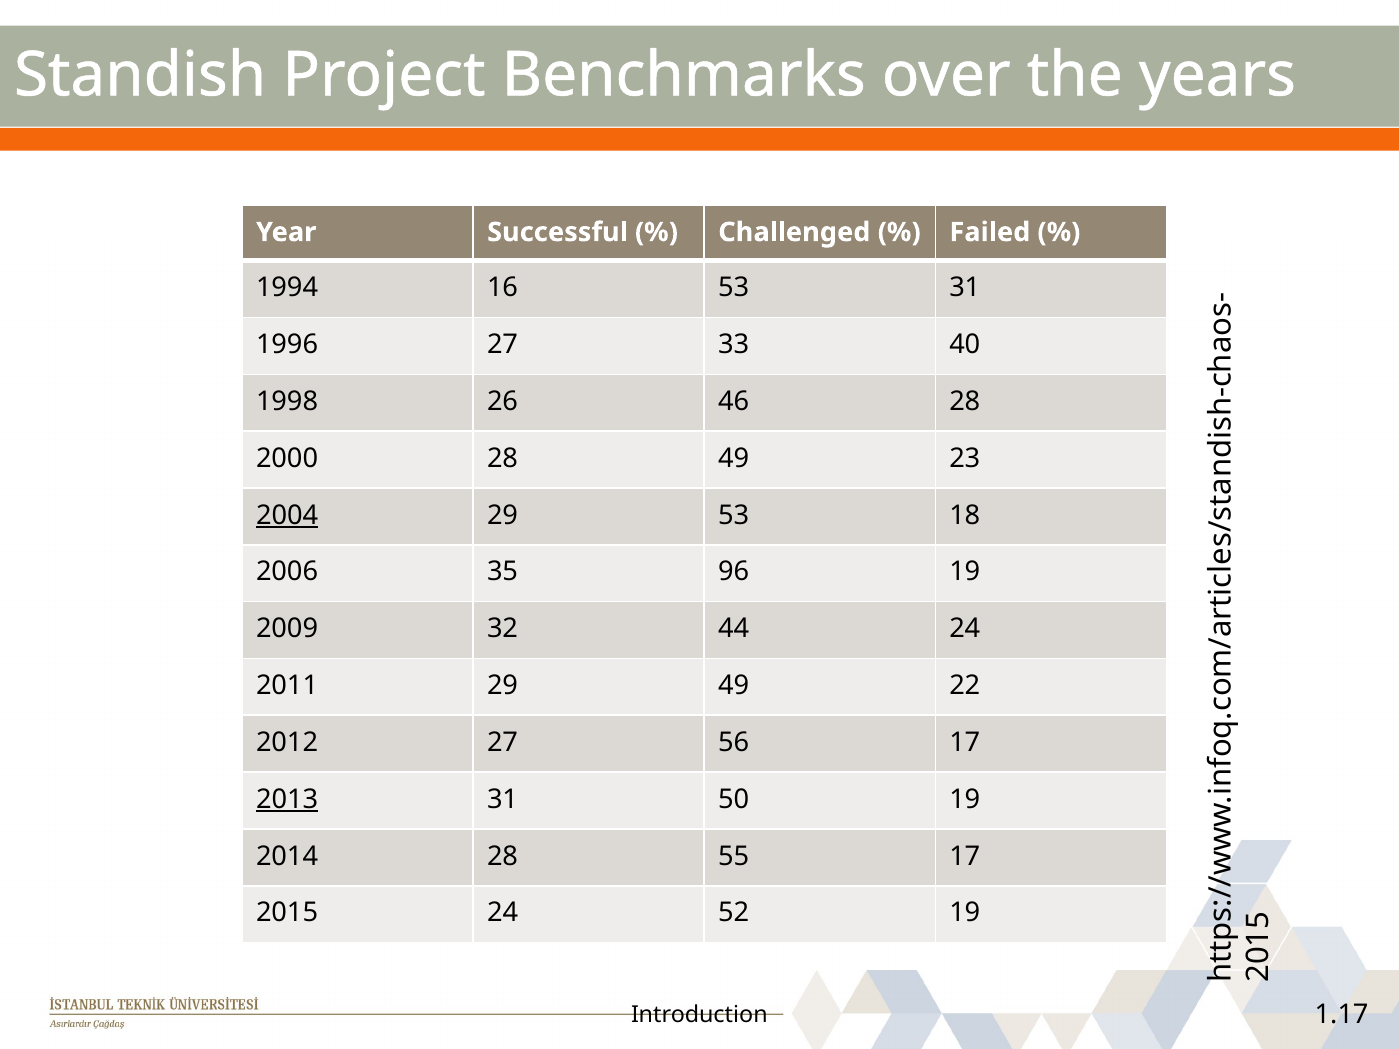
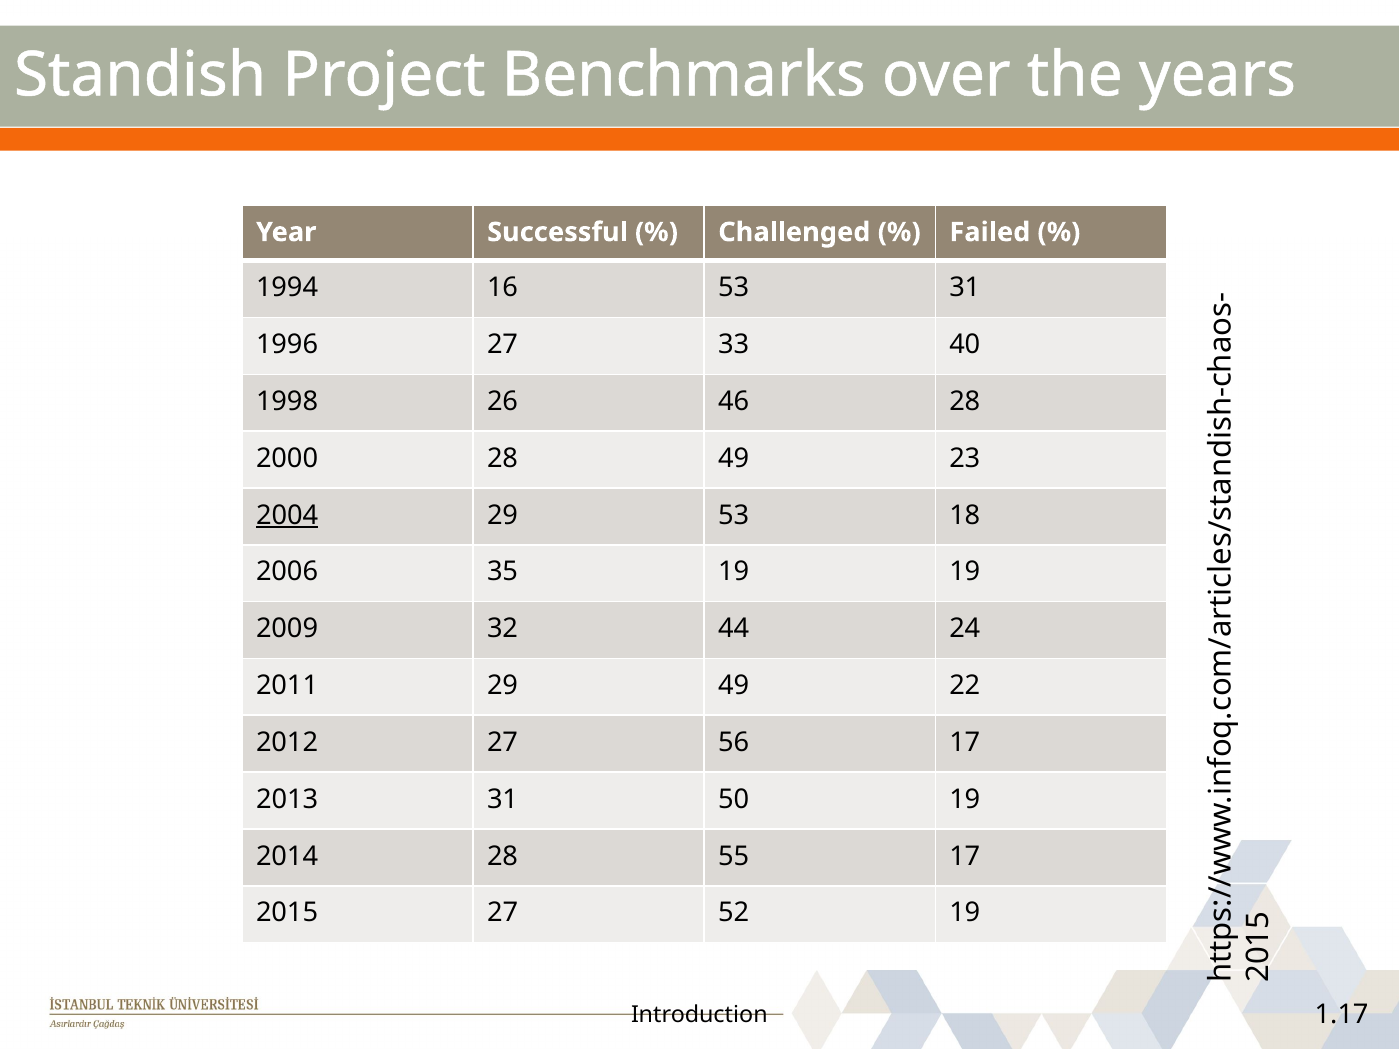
35 96: 96 -> 19 (734, 572)
2013 underline: present -> none (287, 799)
2015 24: 24 -> 27 (503, 913)
